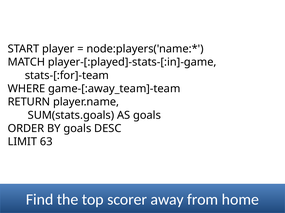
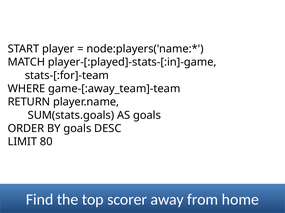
63: 63 -> 80 (46, 142)
